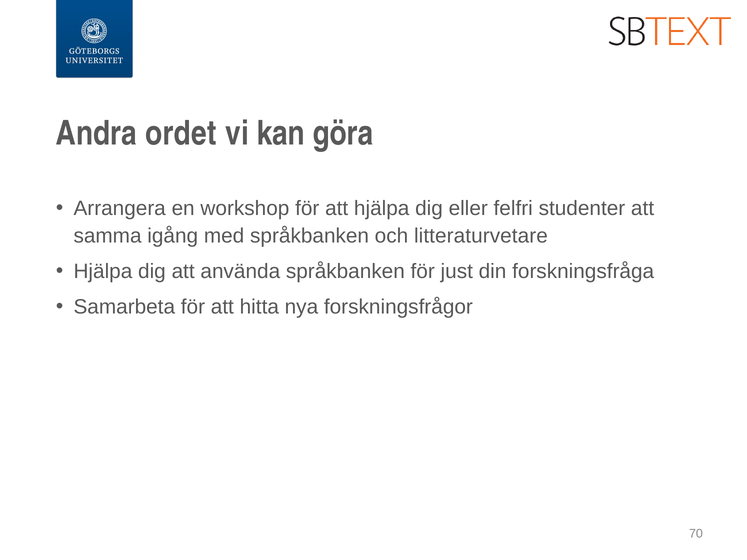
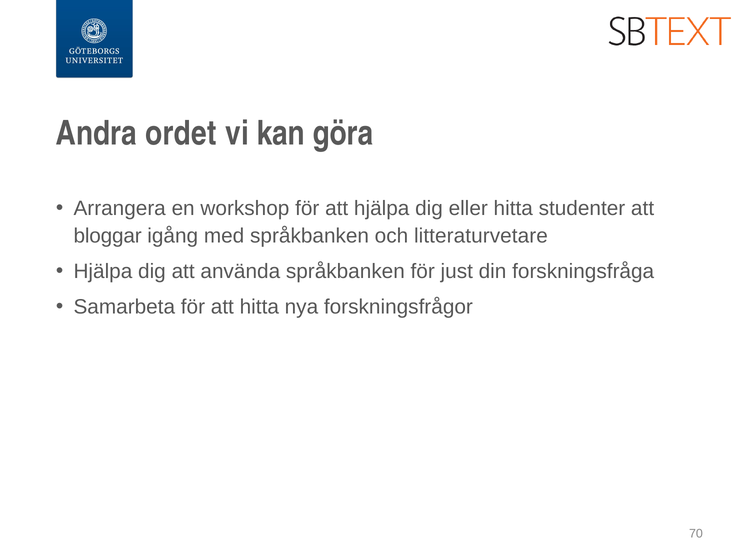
eller felfri: felfri -> hitta (513, 208)
samma: samma -> bloggar (108, 236)
